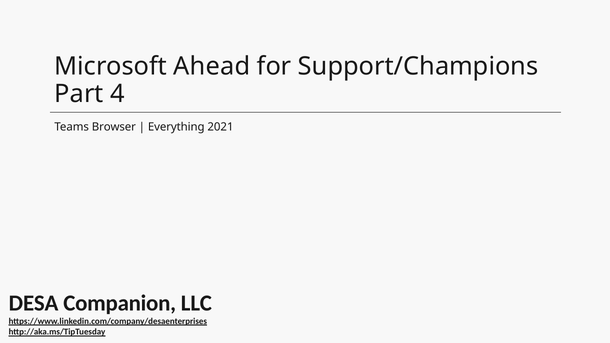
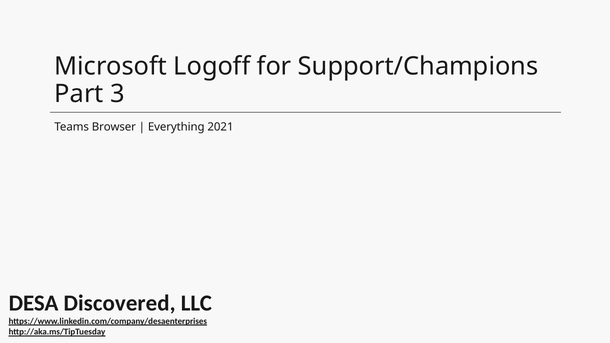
Ahead: Ahead -> Logoff (212, 66)
4: 4 -> 3 (118, 94)
Companion: Companion -> Discovered (120, 303)
